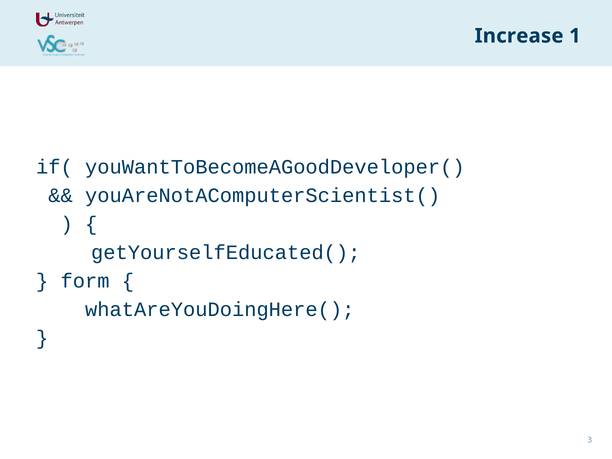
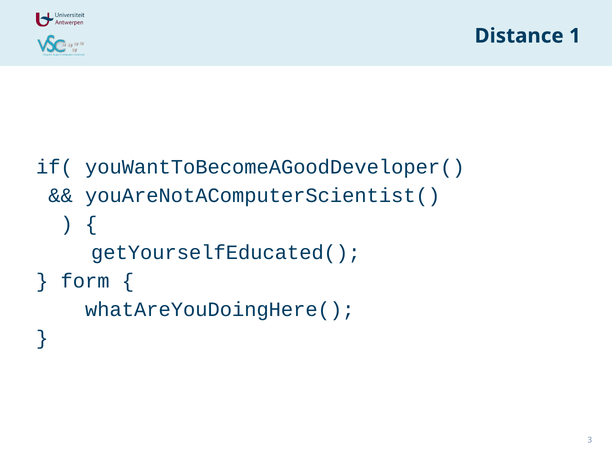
Increase: Increase -> Distance (519, 36)
